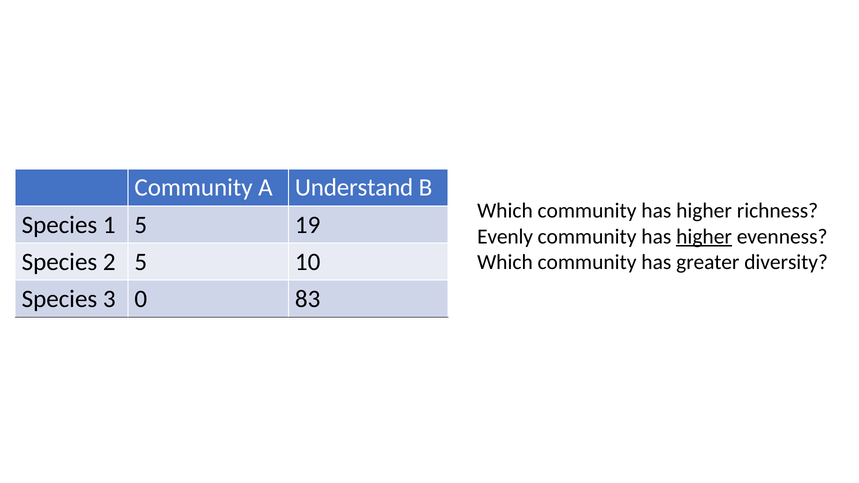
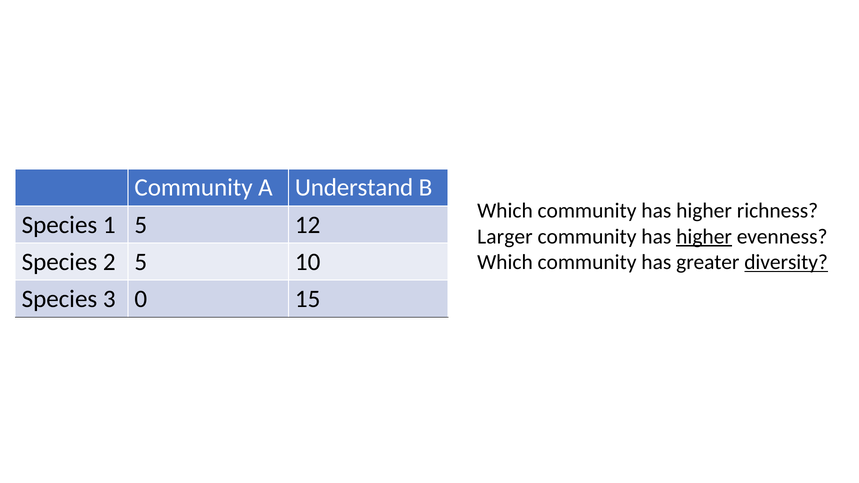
19: 19 -> 12 (308, 225)
Evenly: Evenly -> Larger (505, 237)
diversity underline: none -> present (786, 262)
83: 83 -> 15 (308, 299)
